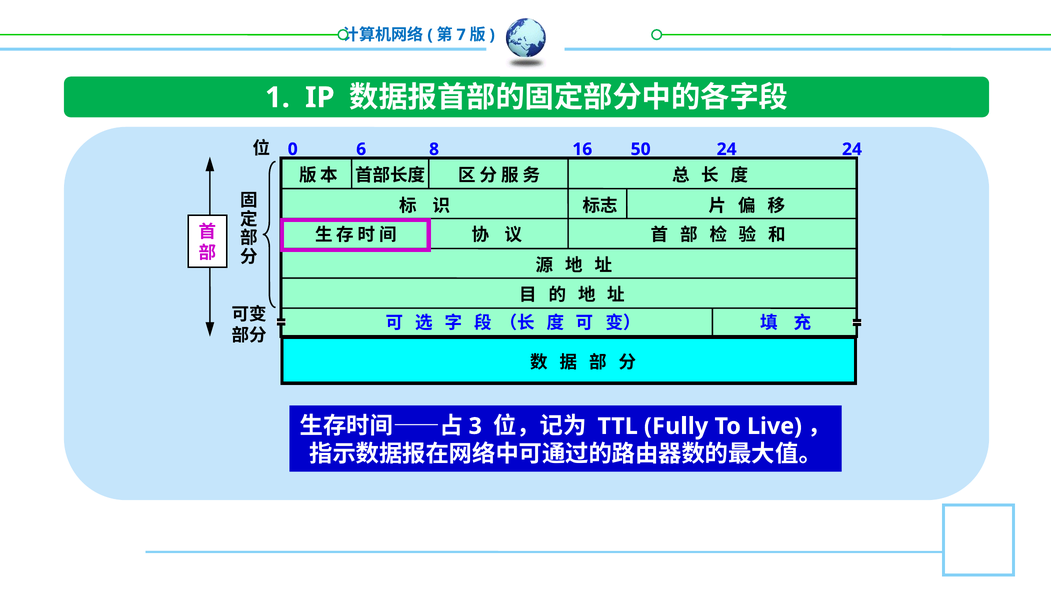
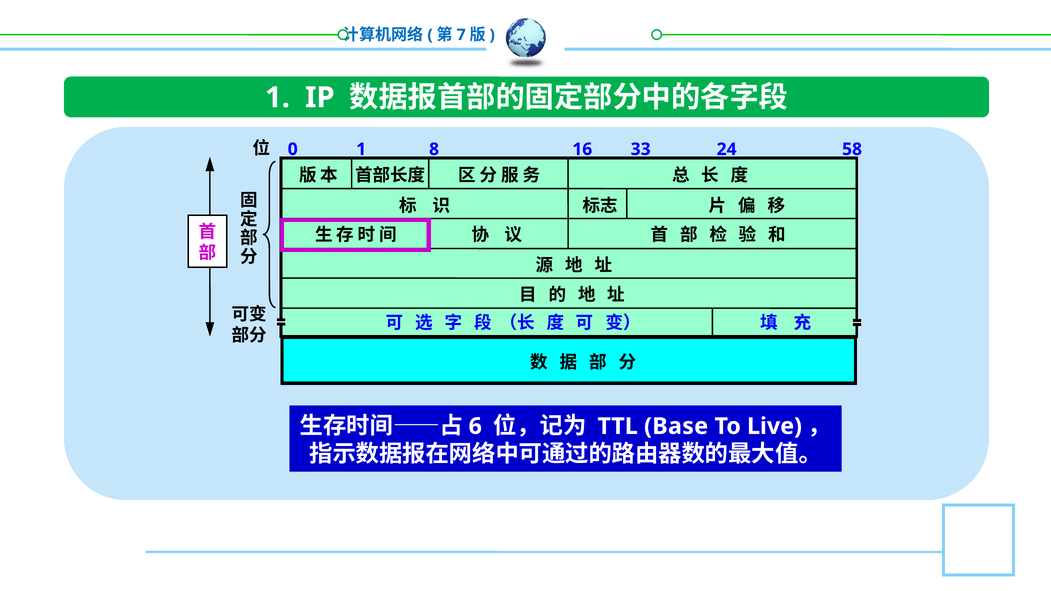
0 6: 6 -> 1 (361, 149)
50: 50 -> 33 (641, 149)
24 24: 24 -> 58 (852, 149)
3: 3 -> 6 (475, 426)
Fully: Fully -> Base (676, 426)
